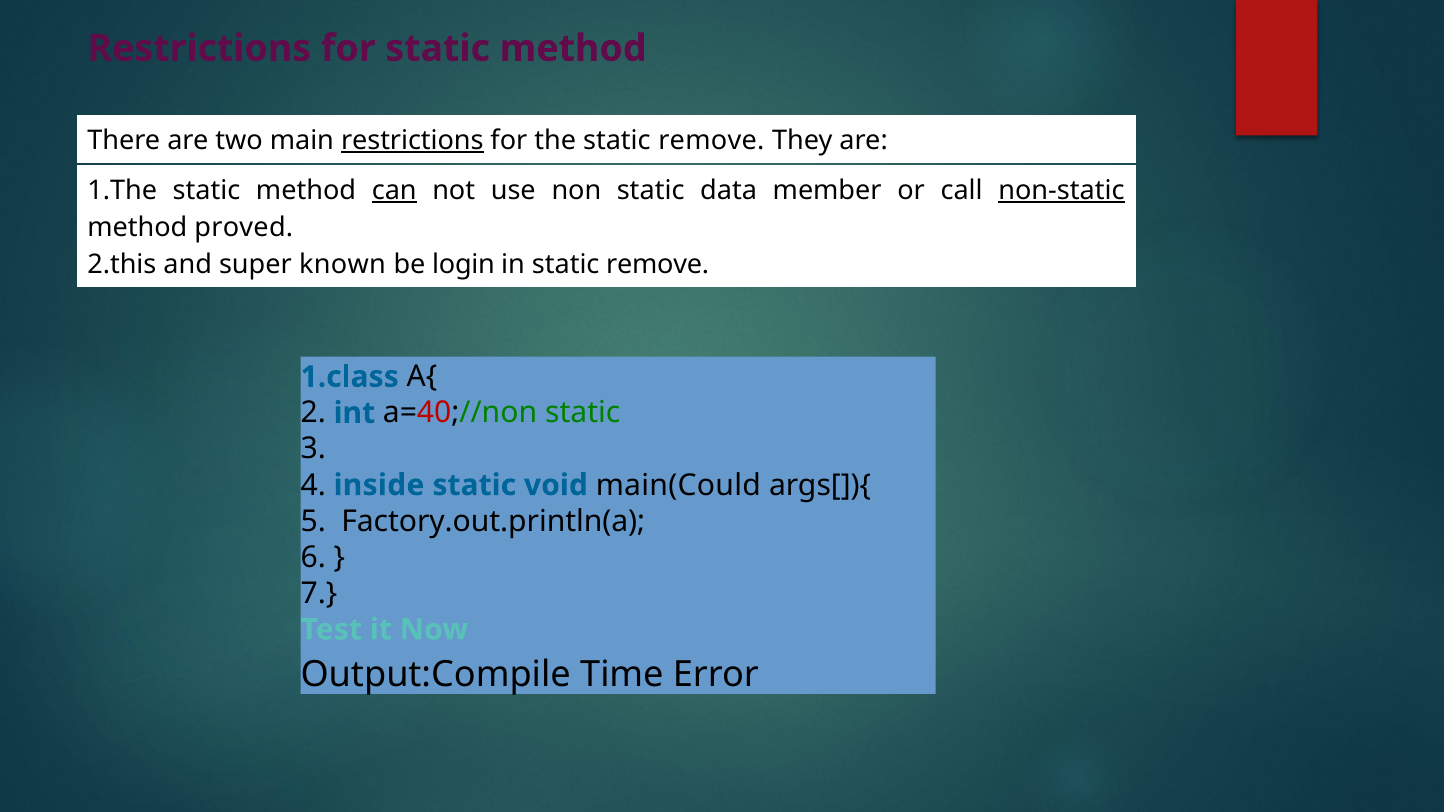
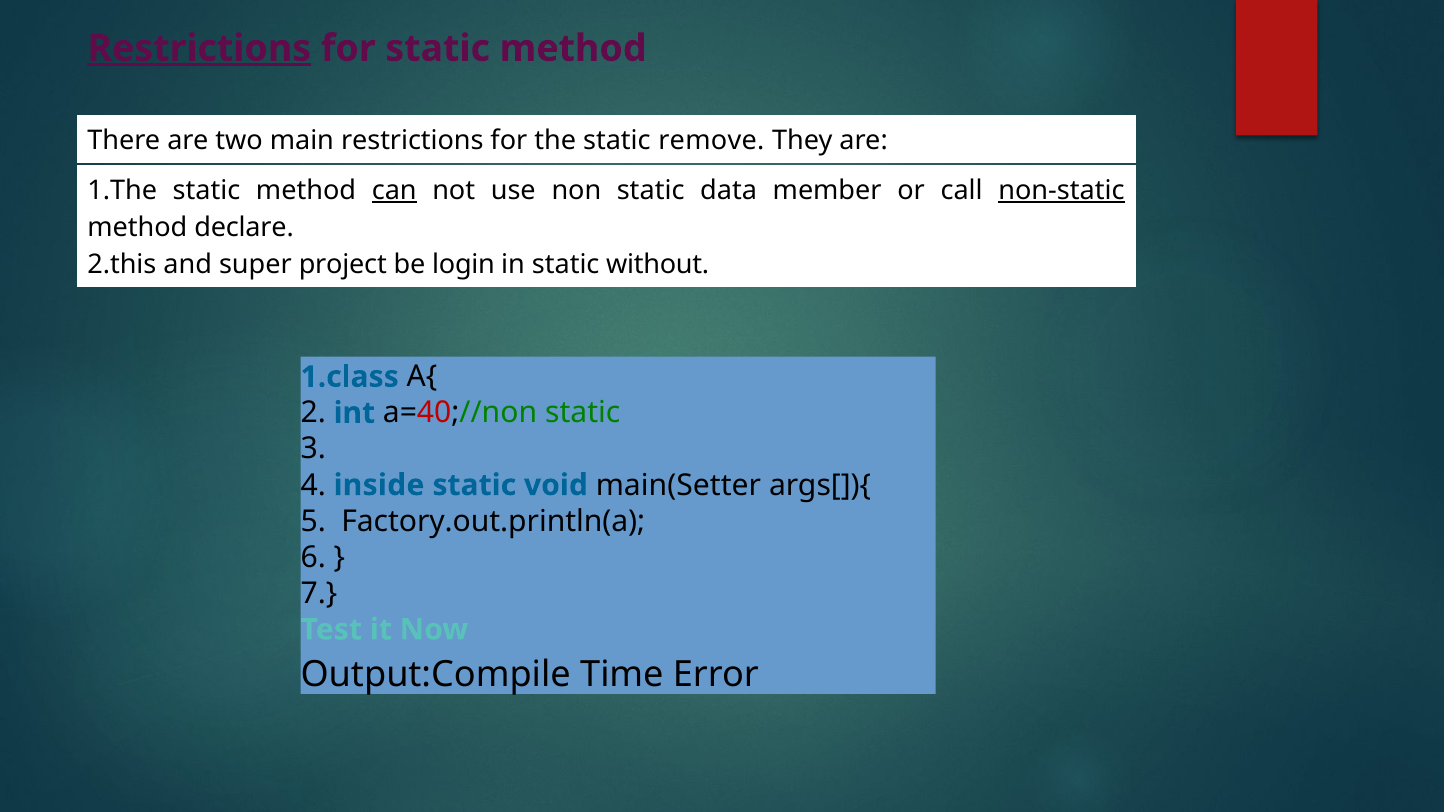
Restrictions underline: none -> present (199, 48)
restrictions underline: present -> none (412, 140)
proved: proved -> declare (244, 228)
known: known -> project (343, 264)
in static remove: remove -> without (658, 264)
main(Could: main(Could -> main(Setter (678, 485)
